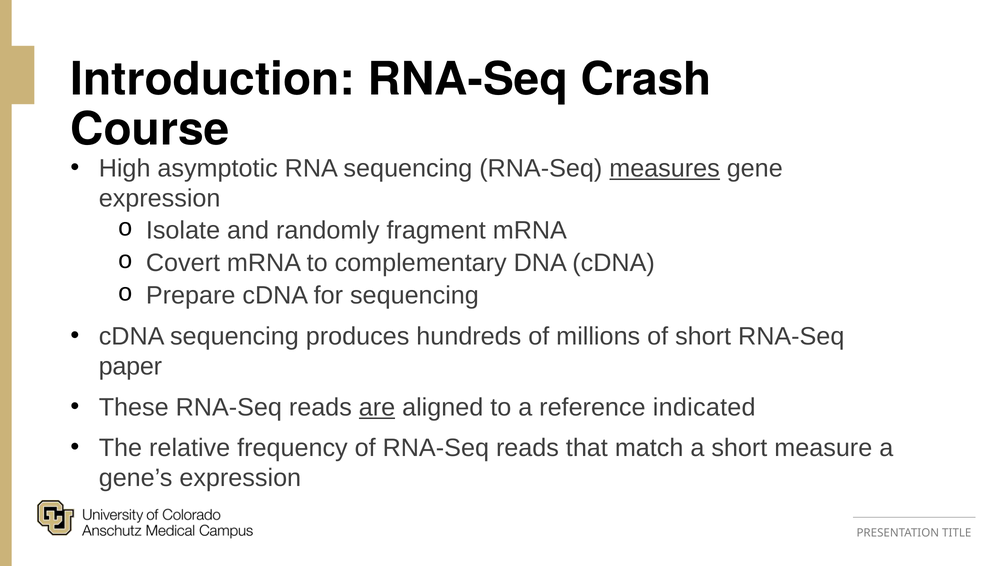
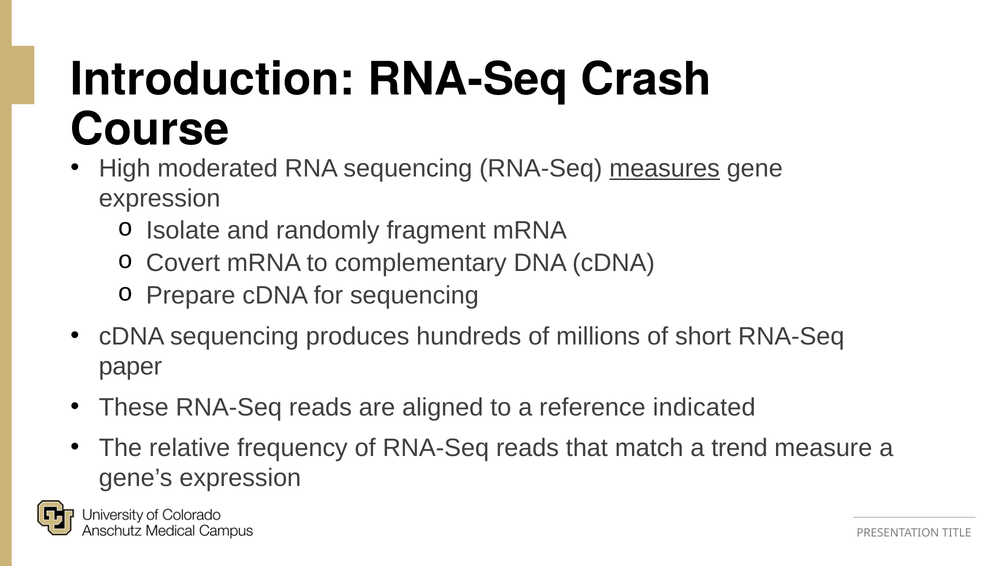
asymptotic: asymptotic -> moderated (218, 169)
are underline: present -> none (377, 408)
a short: short -> trend (739, 448)
